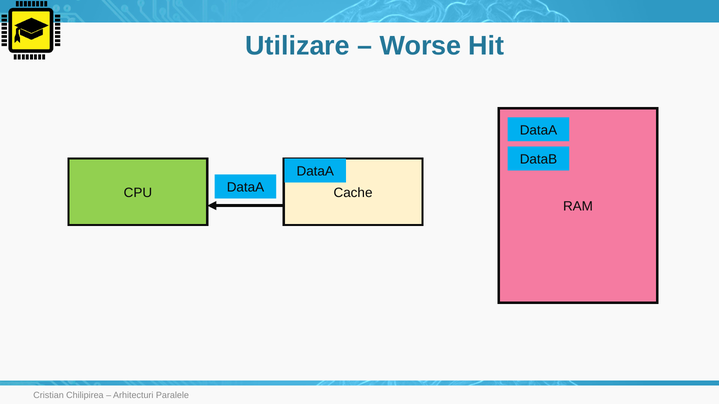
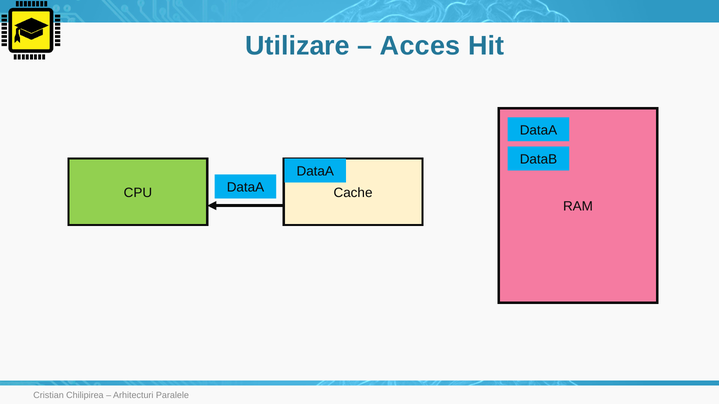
Worse: Worse -> Acces (420, 46)
